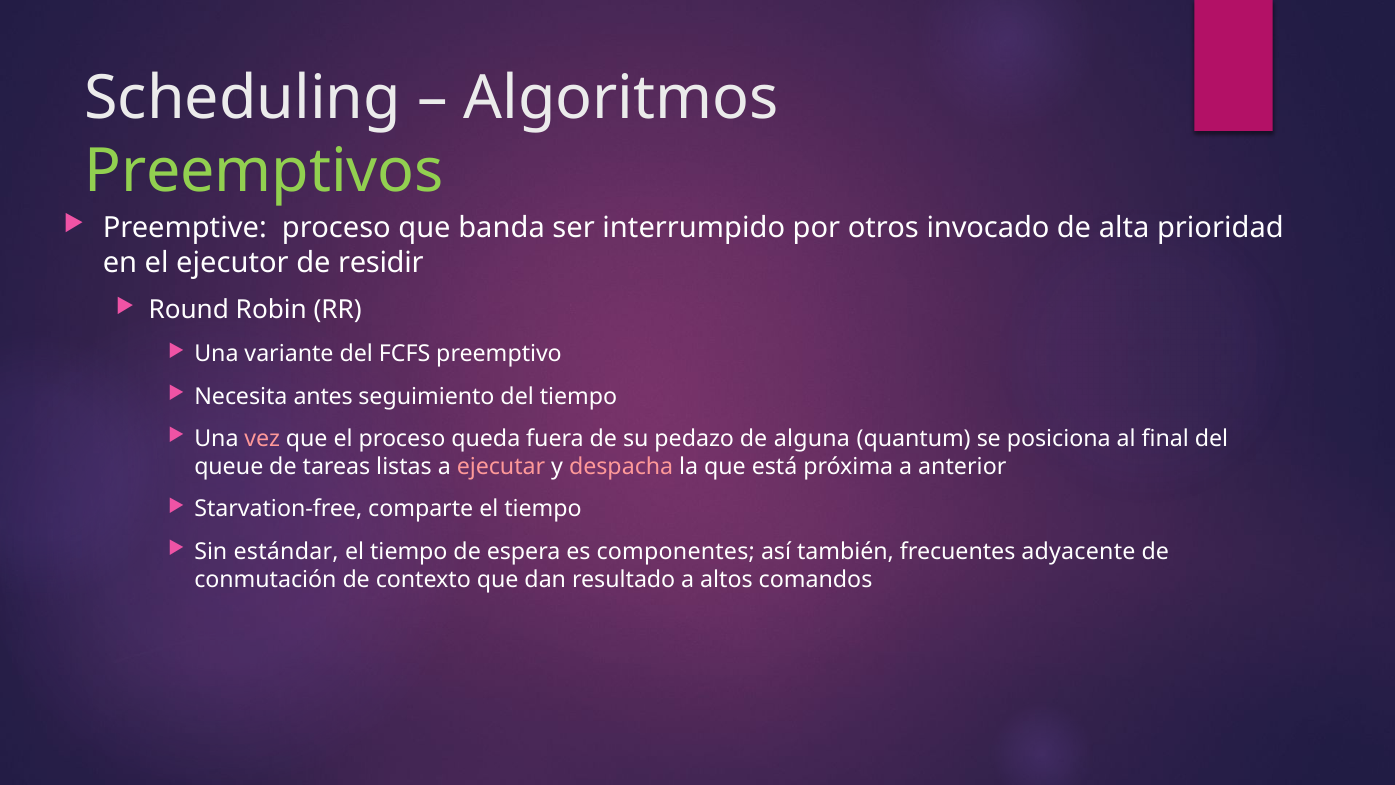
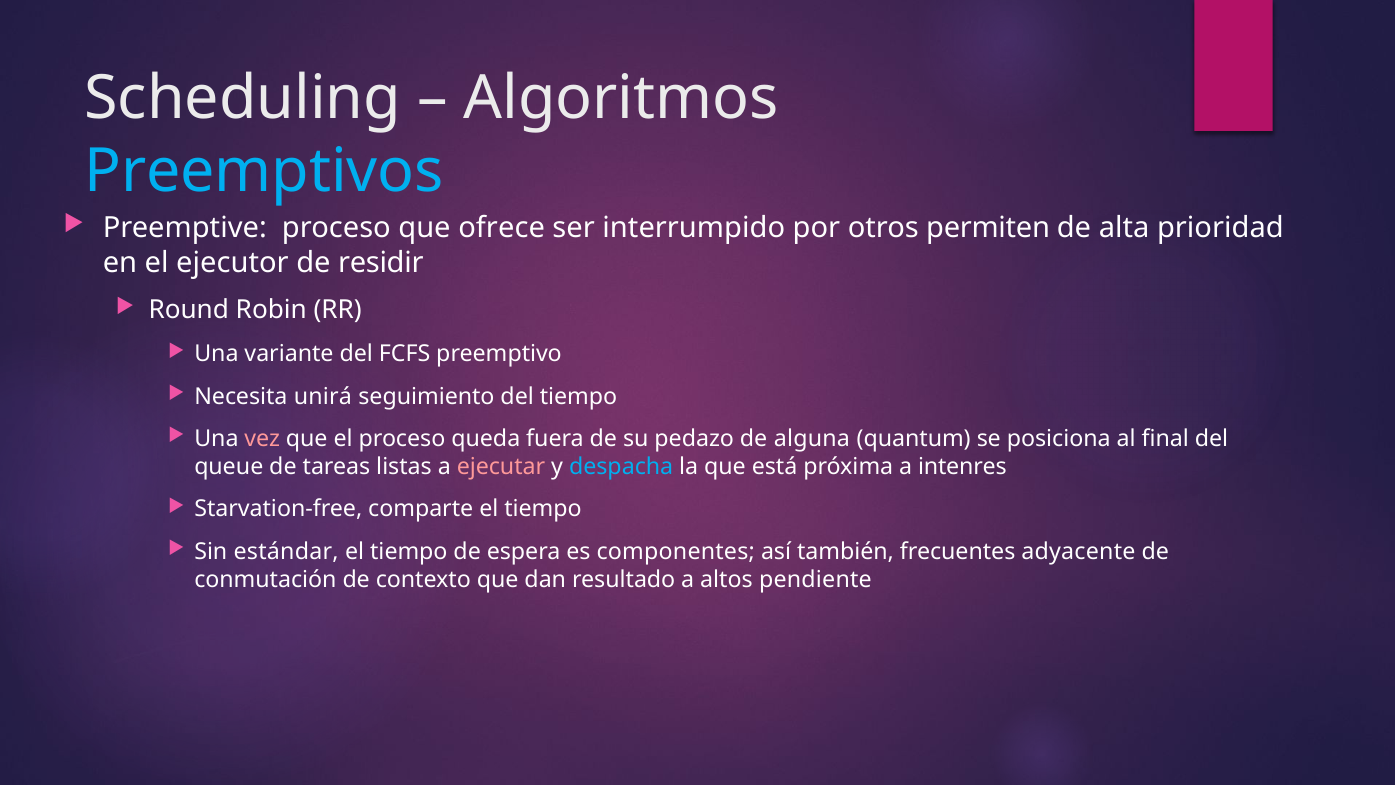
Preemptivos colour: light green -> light blue (264, 171)
banda: banda -> ofrece (502, 228)
invocado: invocado -> permiten (988, 228)
antes: antes -> unirá (323, 396)
despacha colour: pink -> light blue (621, 467)
anterior: anterior -> intenres (962, 467)
comandos: comandos -> pendiente (815, 579)
